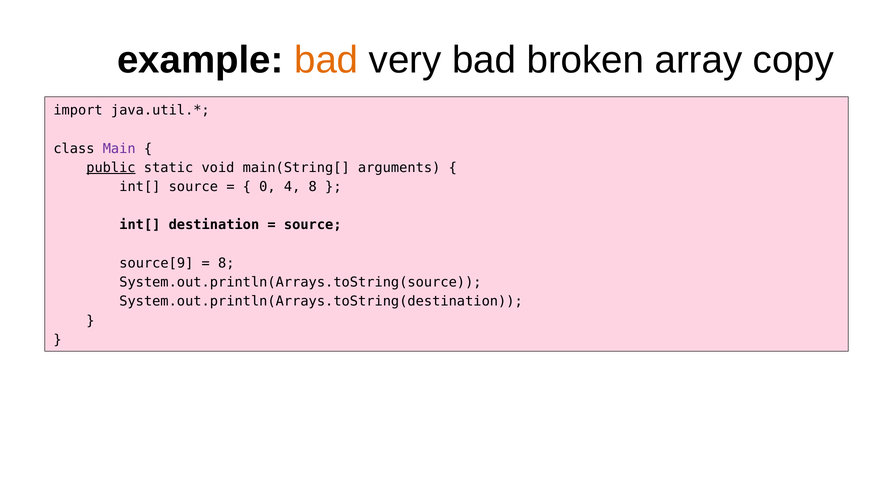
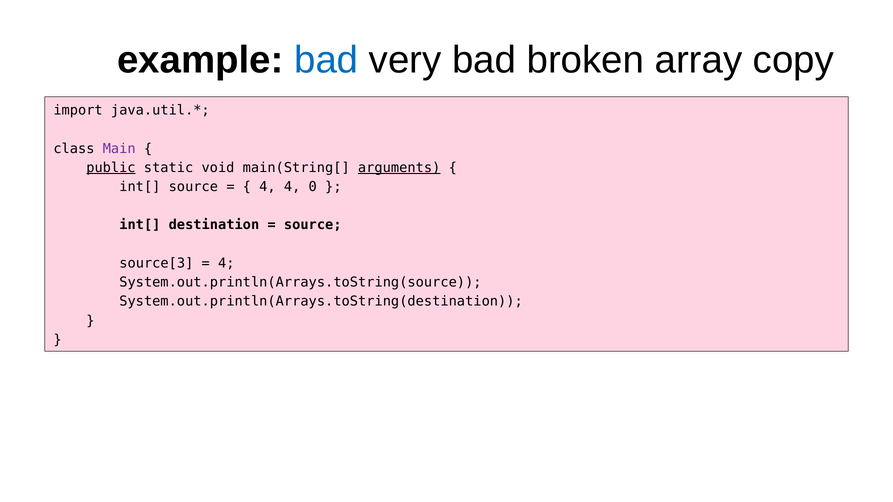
bad colour: orange -> blue (326, 60)
arguments underline: none -> present (399, 168)
0: 0 -> 4 (267, 187)
4 8: 8 -> 0 (313, 187)
source[9: source[9 -> source[3 (156, 263)
8: 8 -> 4 (226, 263)
